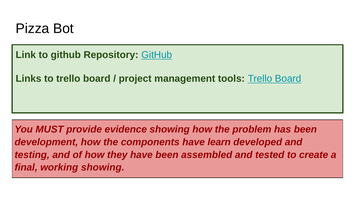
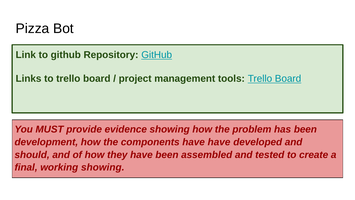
have learn: learn -> have (219, 142)
testing: testing -> should (32, 155)
